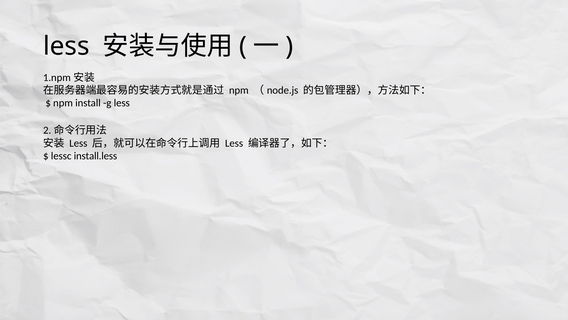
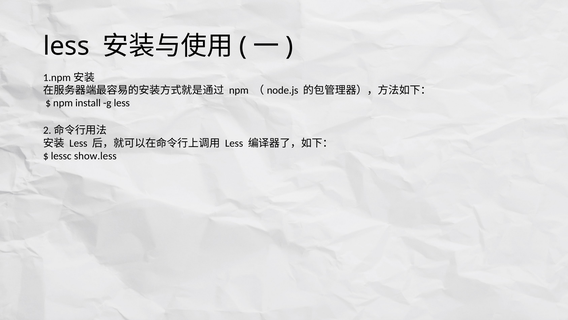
install.less: install.less -> show.less (95, 156)
